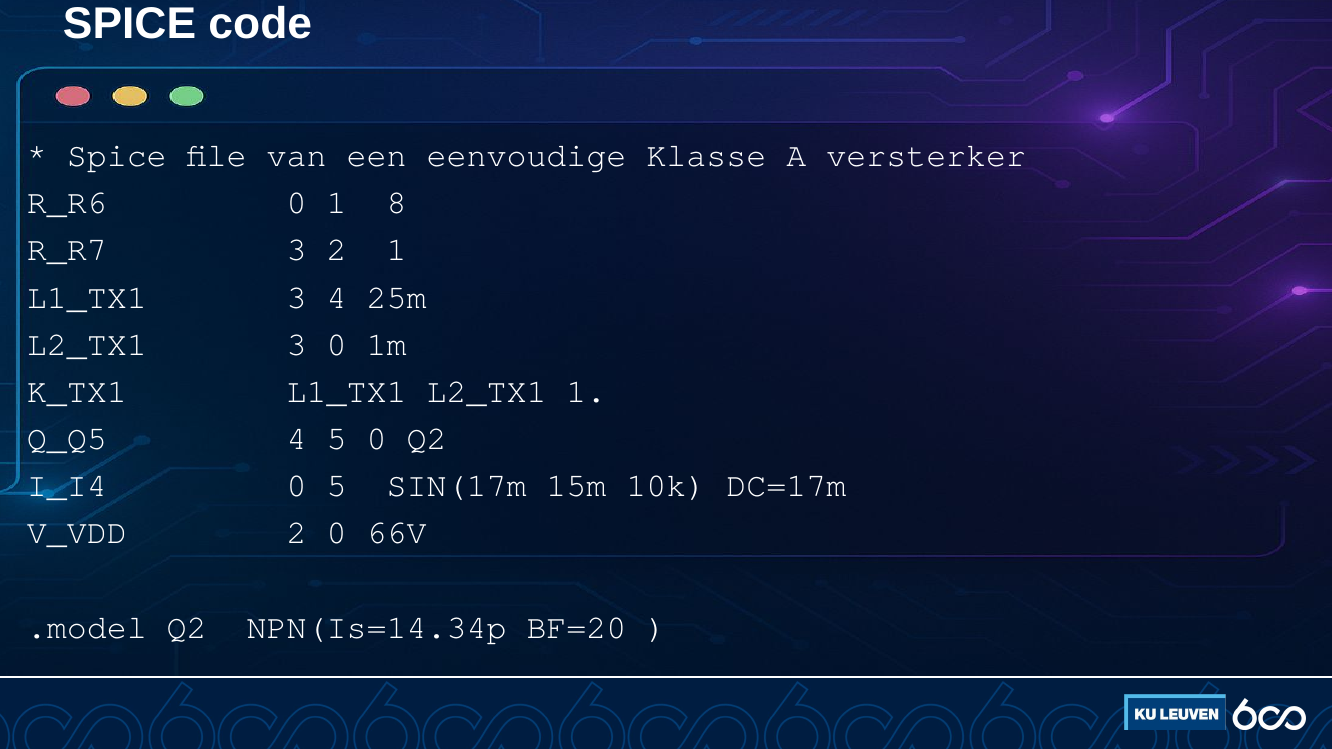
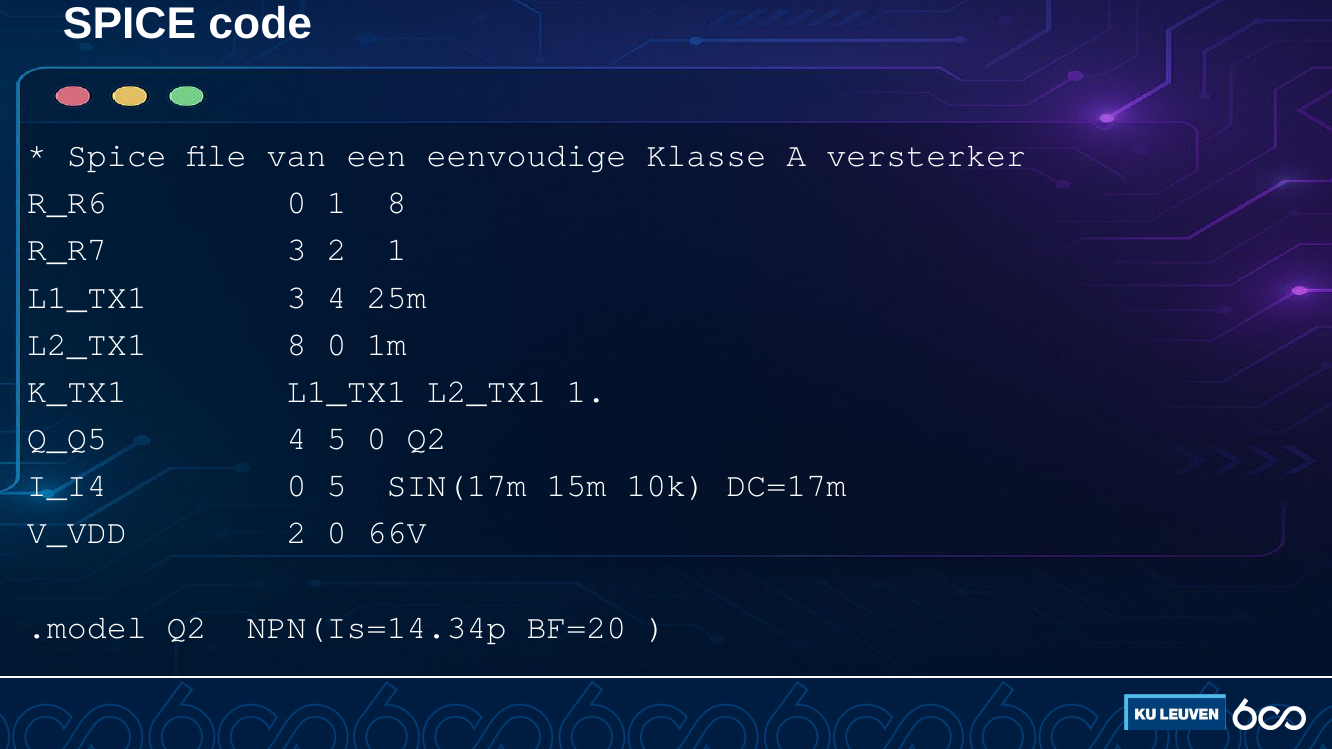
L2_TX1 3: 3 -> 8 (297, 344)
